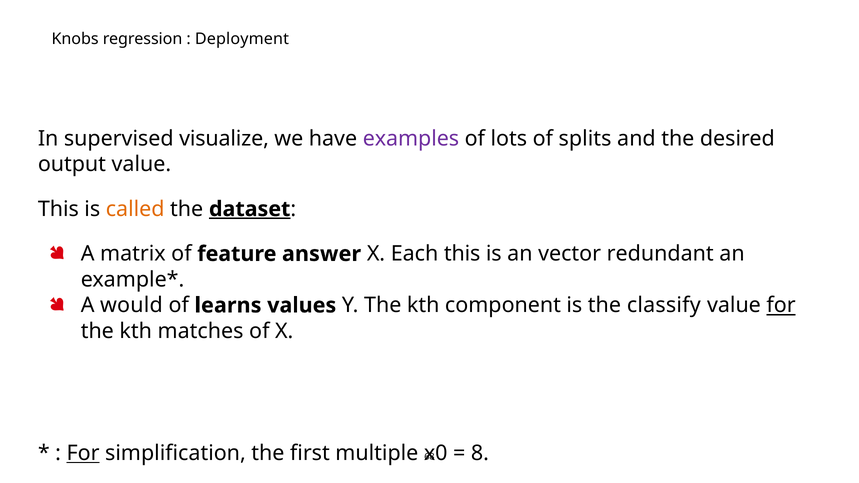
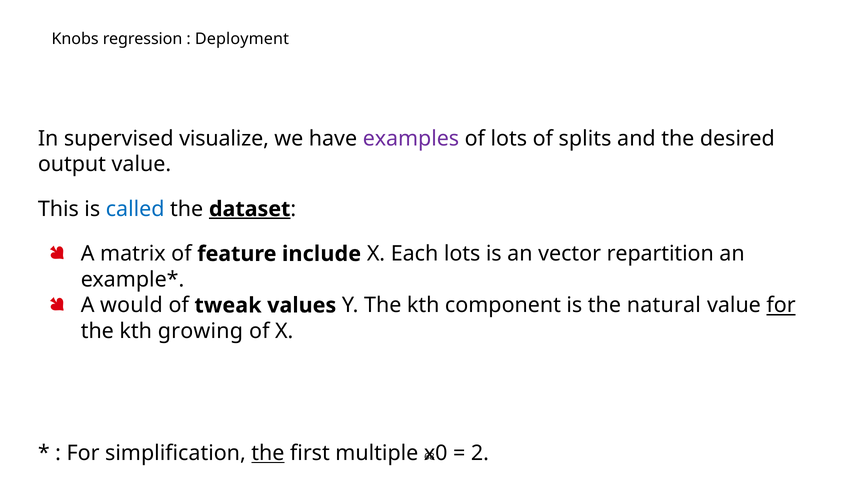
called colour: orange -> blue (135, 209)
answer: answer -> include (322, 254)
Each this: this -> lots (462, 254)
redundant: redundant -> repartition (660, 254)
learns: learns -> tweak (228, 306)
classify: classify -> natural (664, 306)
matches: matches -> growing (200, 331)
For underline: present -> none (83, 453)
the underline: none -> present (268, 453)
8: 8 -> 2 (480, 453)
